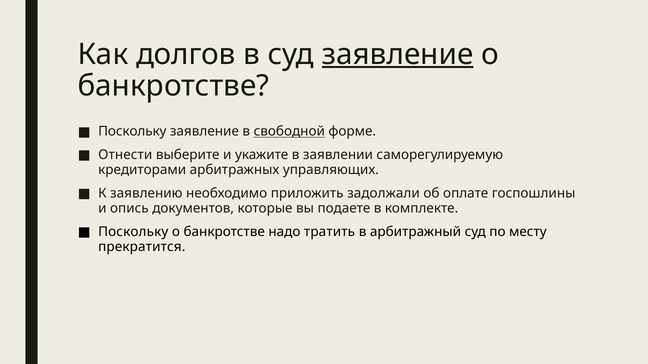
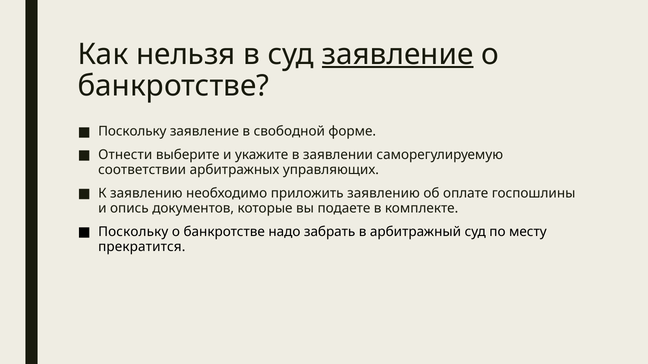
долгов: долгов -> нельзя (186, 54)
свободной underline: present -> none (289, 132)
кредиторами: кредиторами -> соответствии (142, 170)
приложить задолжали: задолжали -> заявлению (383, 194)
тратить: тратить -> забрать (330, 232)
